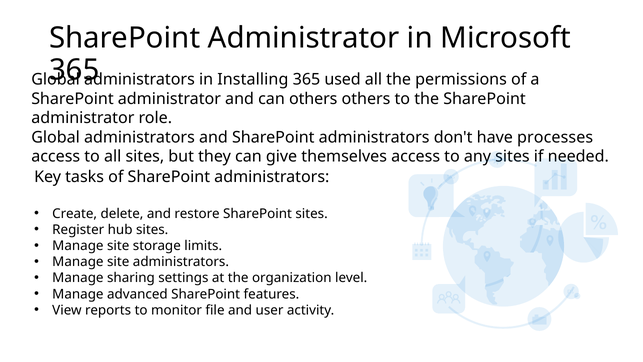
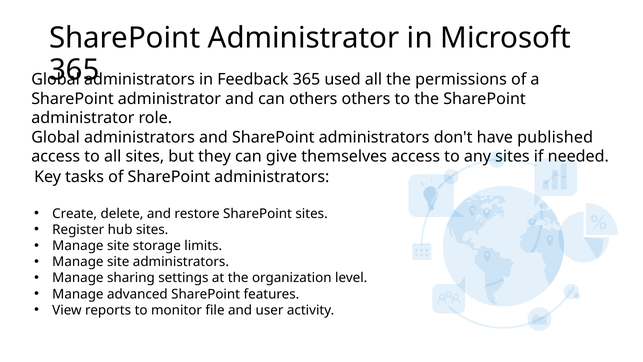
Installing: Installing -> Feedback (253, 79)
processes: processes -> published (555, 137)
